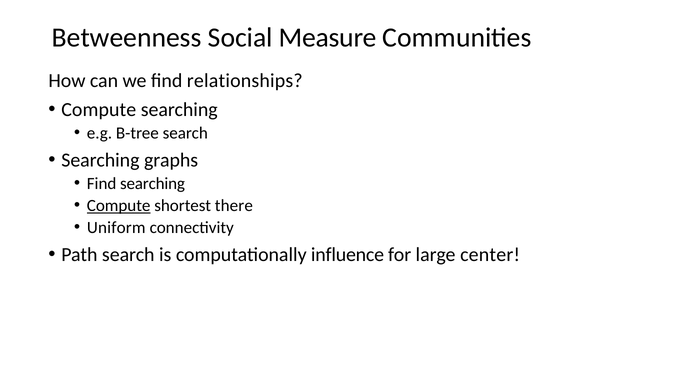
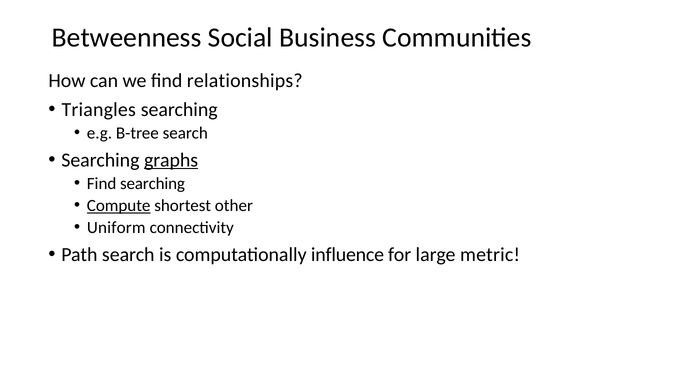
Measure: Measure -> Business (328, 38)
Compute: Compute -> Triangles (99, 109)
graphs underline: none -> present (171, 160)
there: there -> other (234, 205)
center: center -> metric (490, 254)
